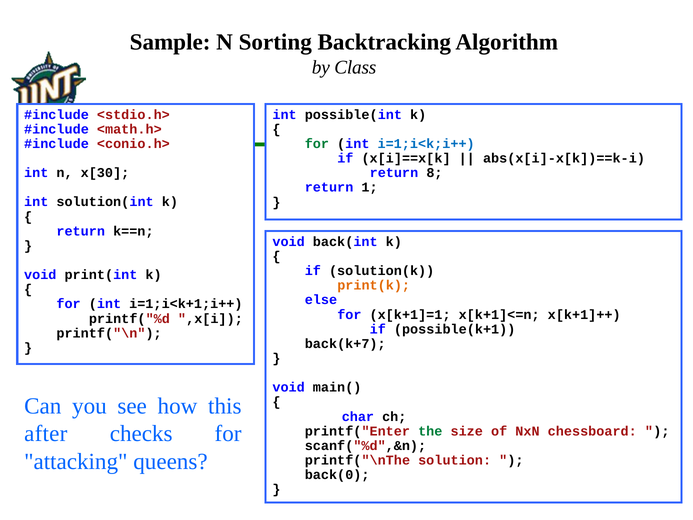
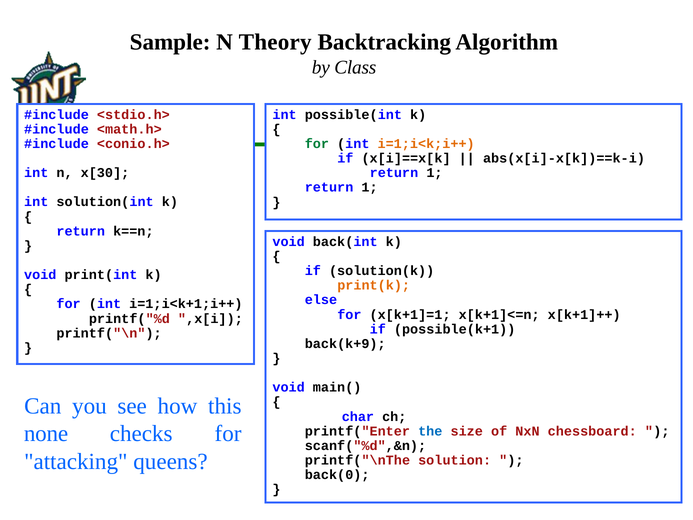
Sorting: Sorting -> Theory (275, 42)
i=1;i<k;i++ colour: blue -> orange (426, 144)
8: 8 -> 1 (434, 173)
back(k+7: back(k+7 -> back(k+9 (345, 344)
after: after -> none (46, 434)
the colour: green -> blue (430, 431)
